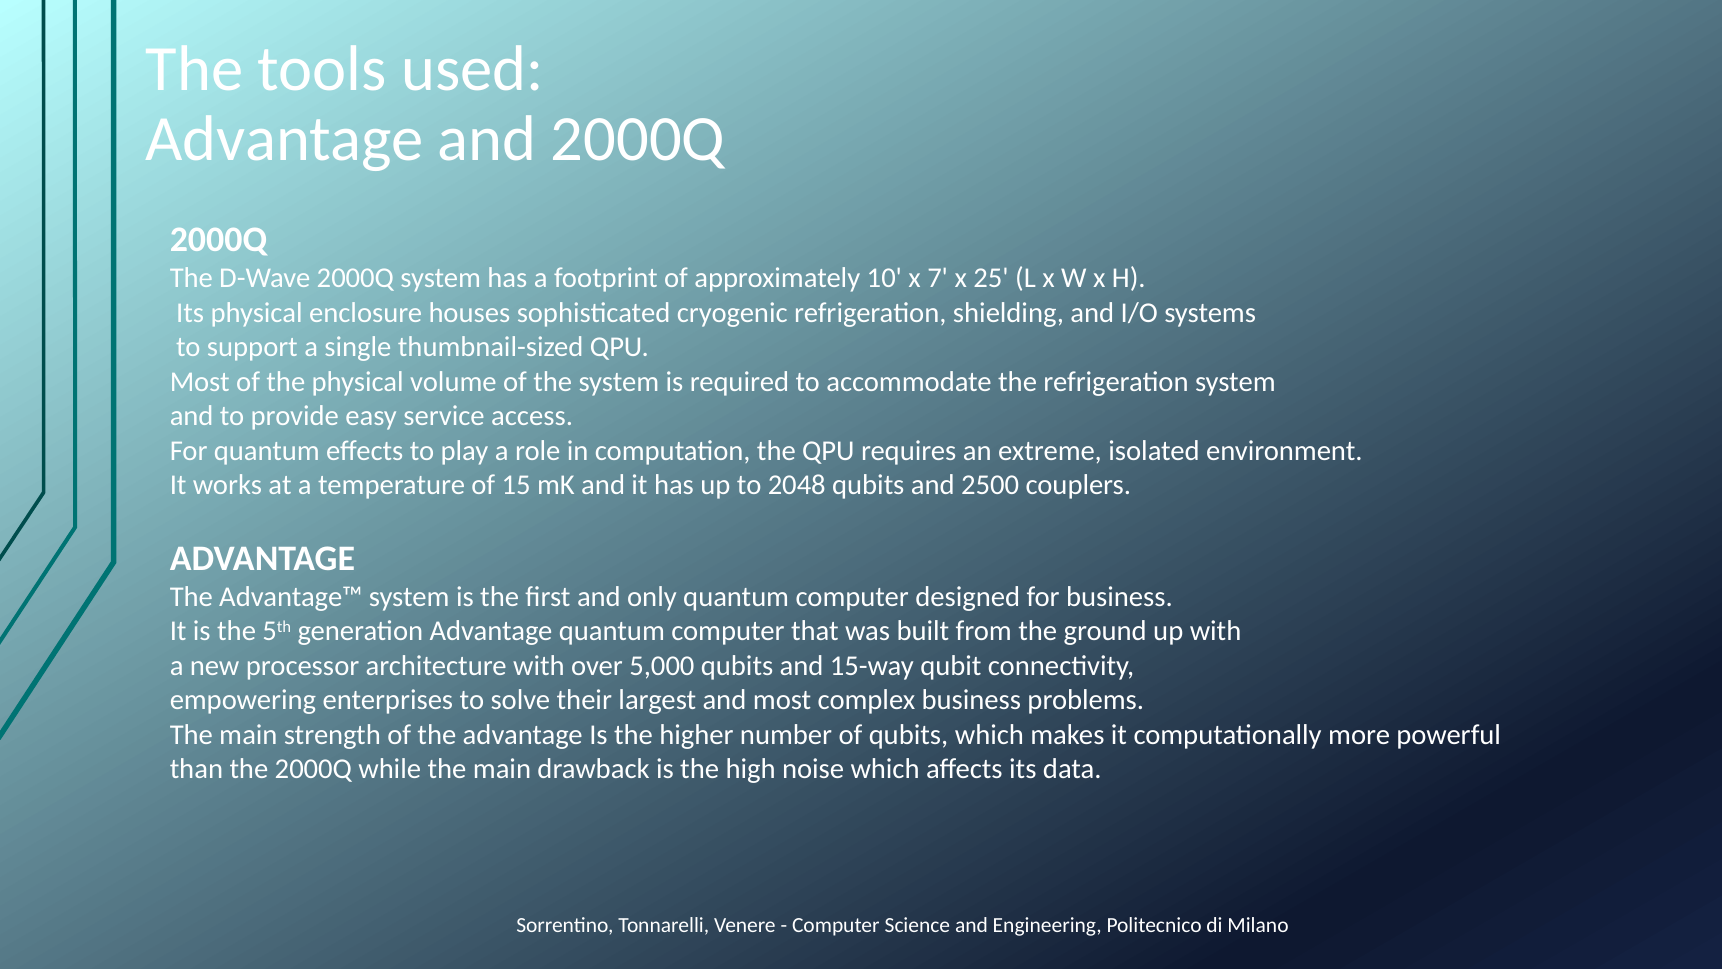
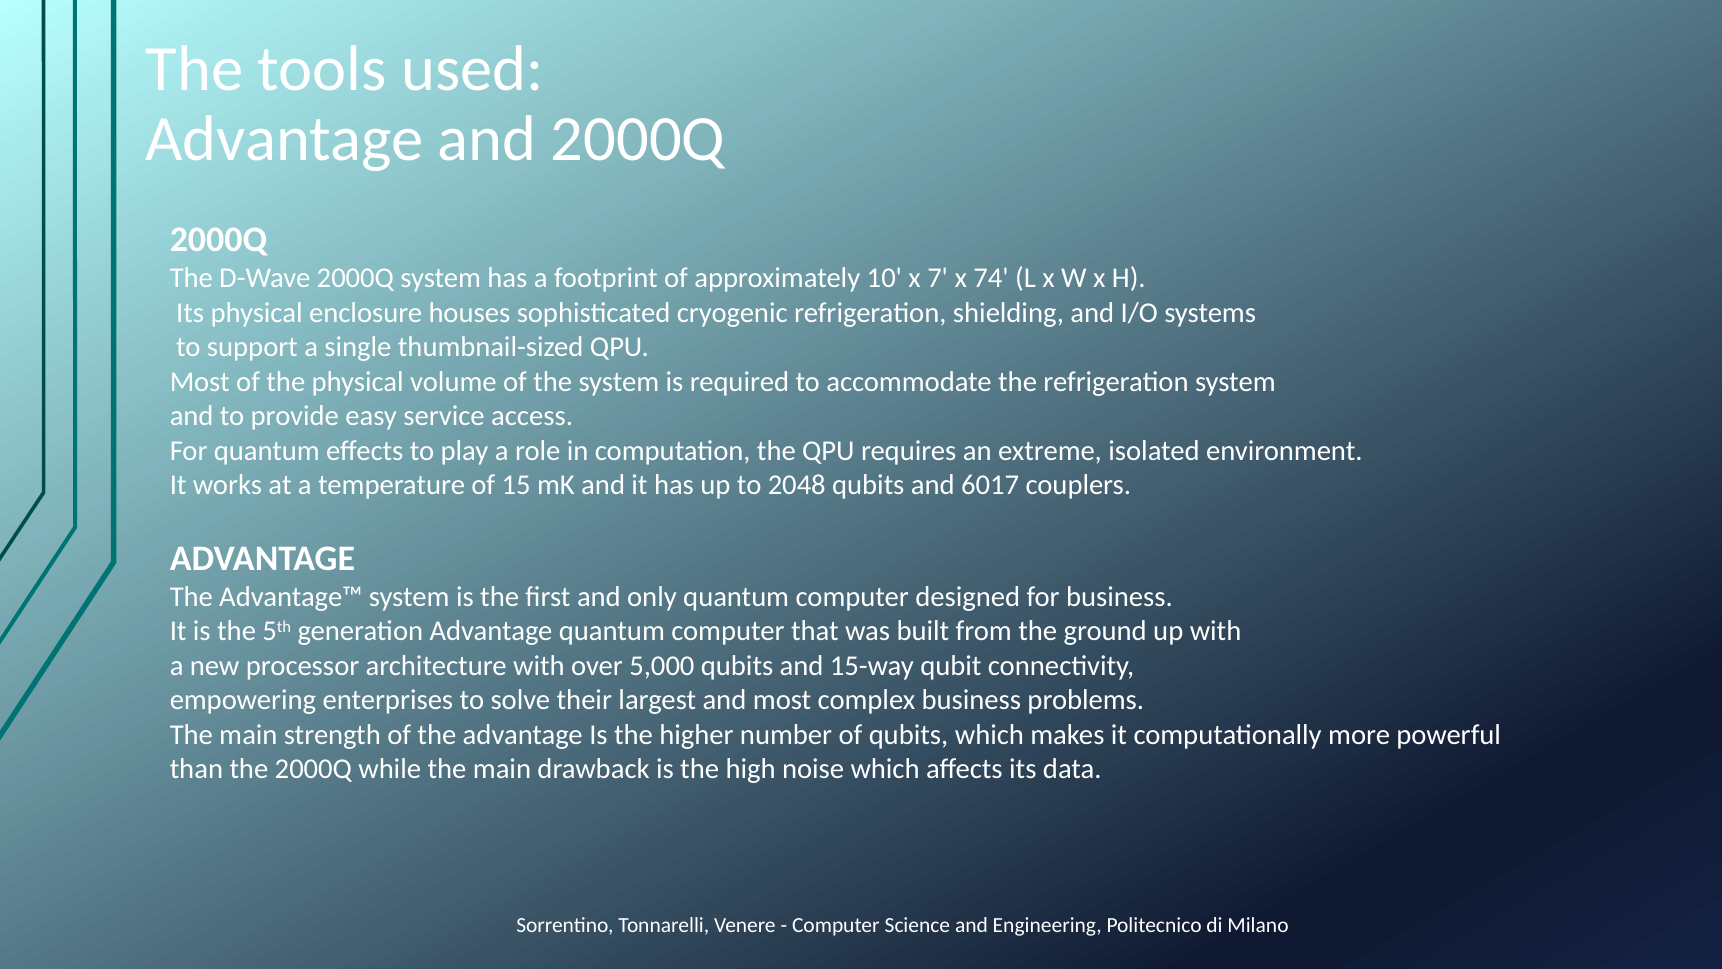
25: 25 -> 74 (991, 278)
2500: 2500 -> 6017 (990, 485)
